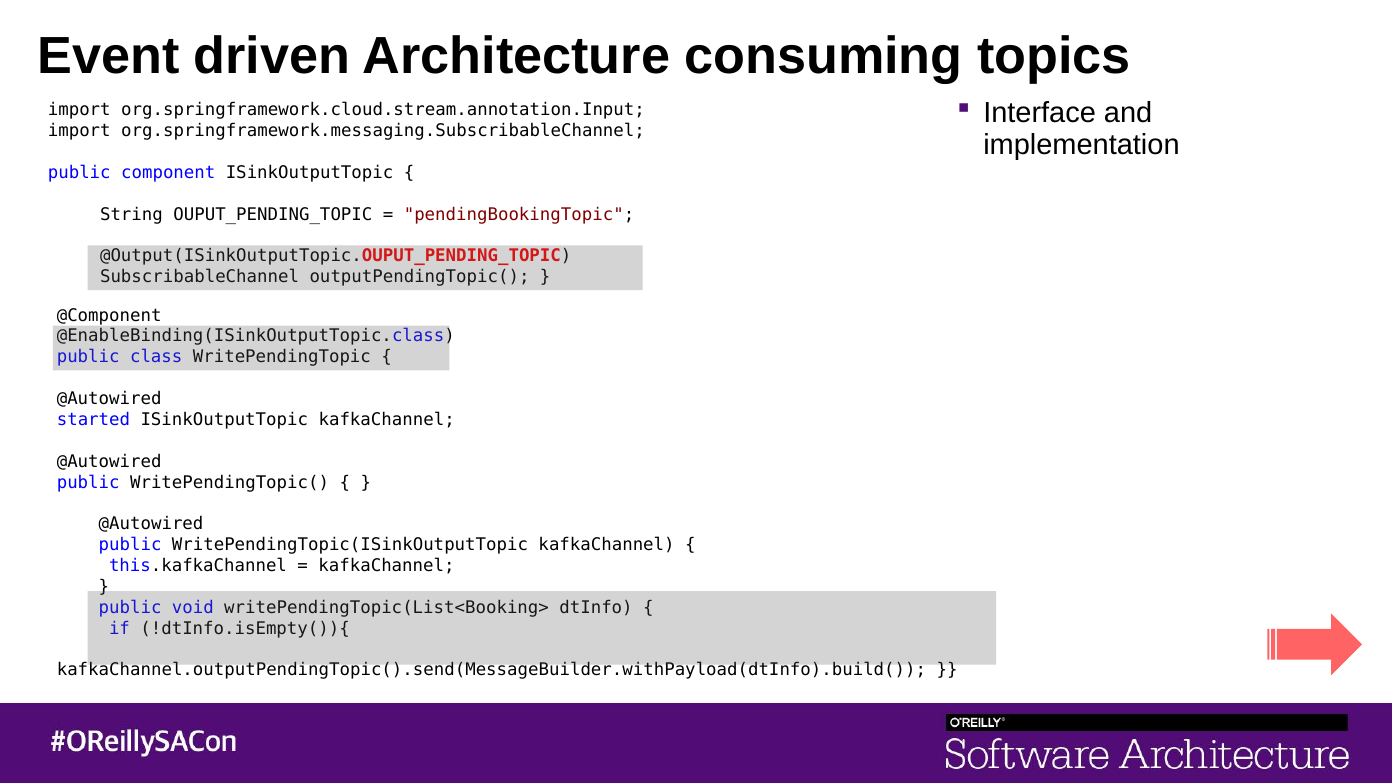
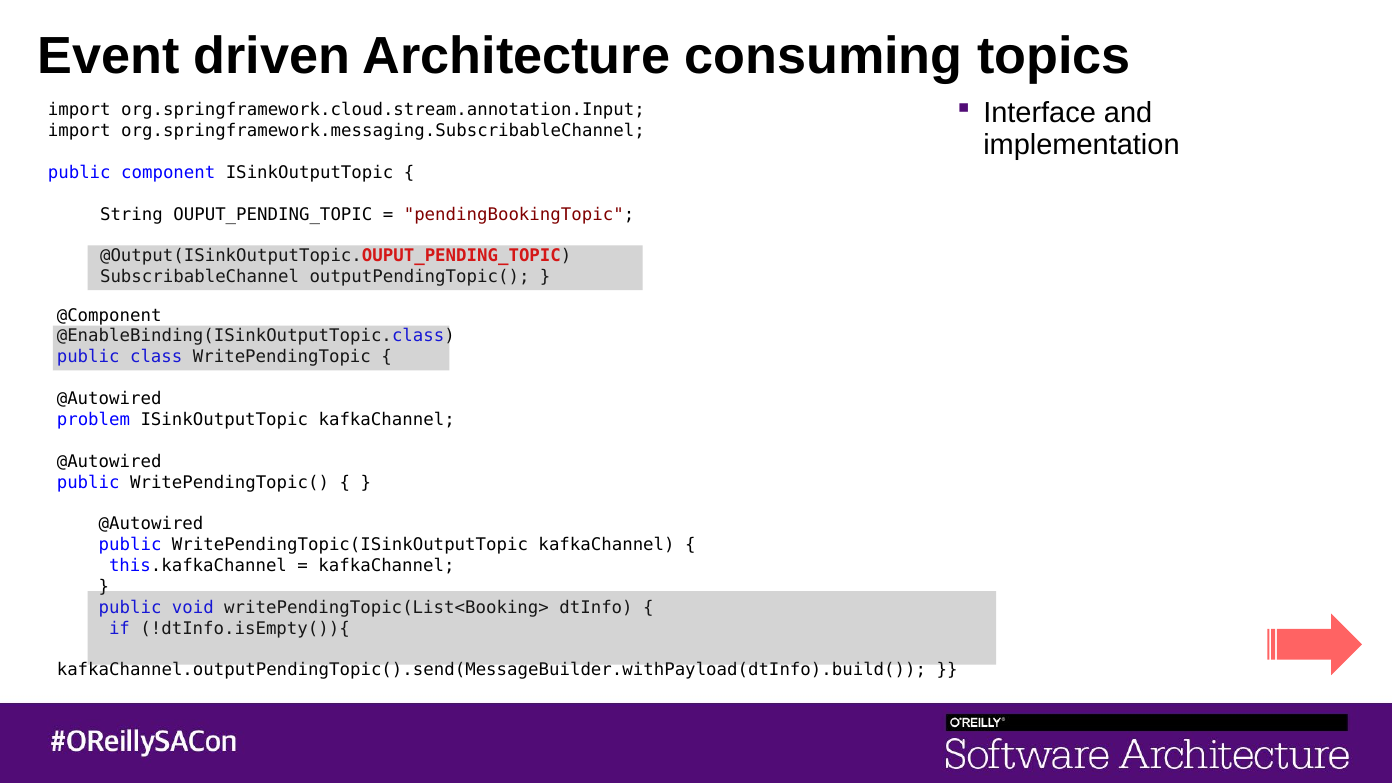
started: started -> problem (93, 420)
